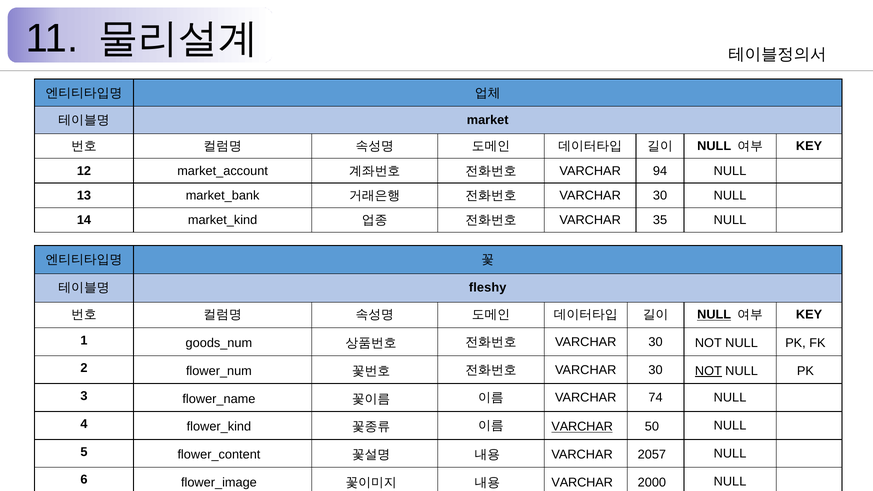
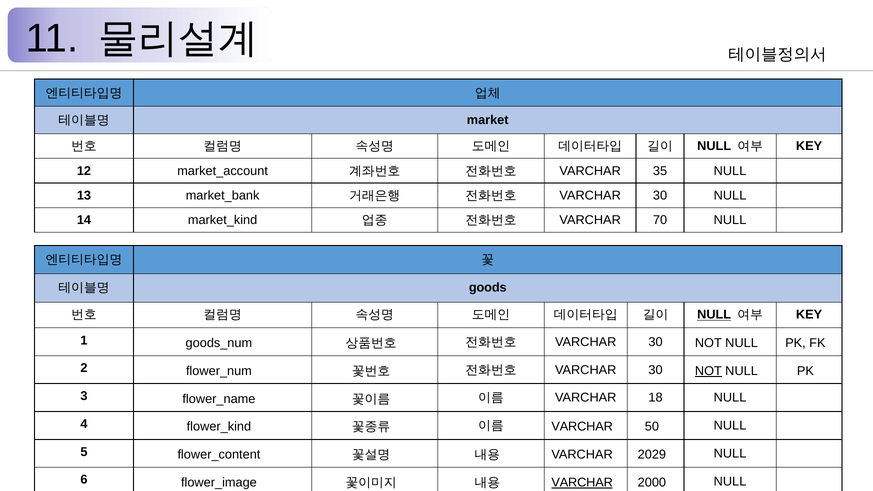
94: 94 -> 35 (660, 171)
35: 35 -> 70 (660, 220)
fleshy: fleshy -> goods (488, 288)
74: 74 -> 18 (656, 398)
VARCHAR underline: present -> none (582, 427)
2057: 2057 -> 2029 (652, 455)
VARCHAR underline: none -> present (582, 483)
